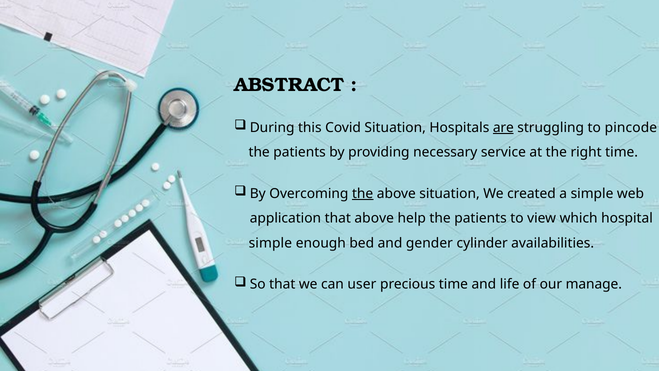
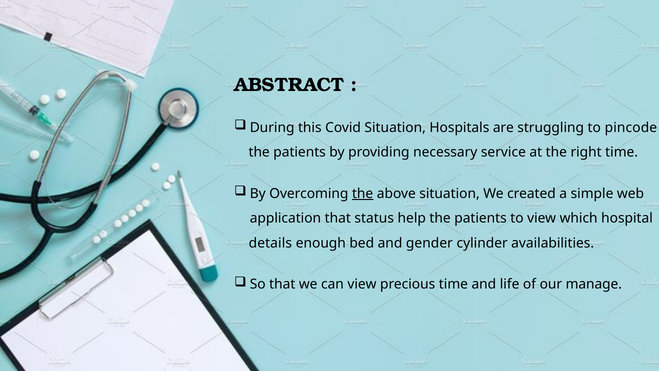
are underline: present -> none (503, 127)
that above: above -> status (374, 218)
simple: simple -> details (270, 243)
can user: user -> view (362, 284)
